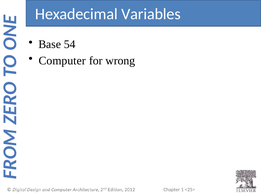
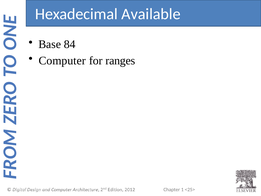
Variables: Variables -> Available (151, 14)
54: 54 -> 84 (70, 44)
wrong: wrong -> ranges (120, 61)
